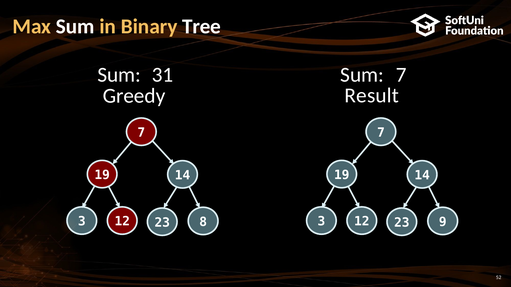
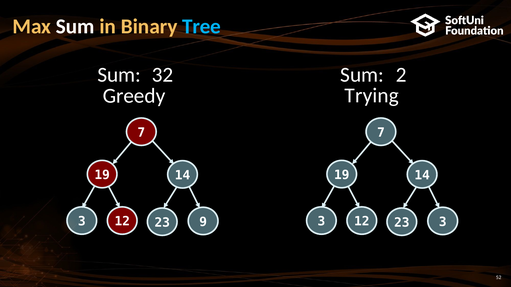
Tree colour: white -> light blue (202, 26)
31: 31 -> 32 (163, 75)
Sum 7: 7 -> 2 (401, 75)
Result: Result -> Trying (372, 96)
8: 8 -> 9 (203, 222)
23 9: 9 -> 3 (443, 222)
